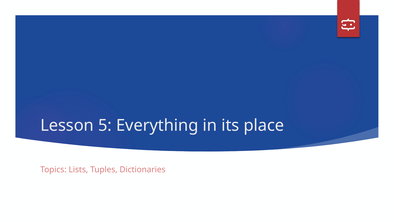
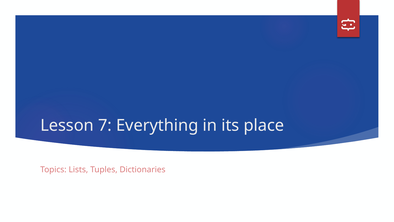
5: 5 -> 7 (105, 125)
